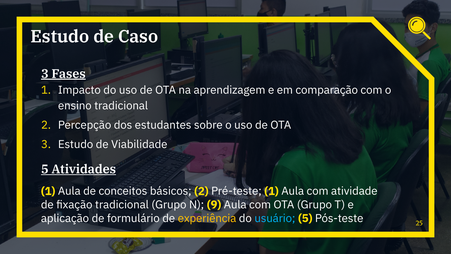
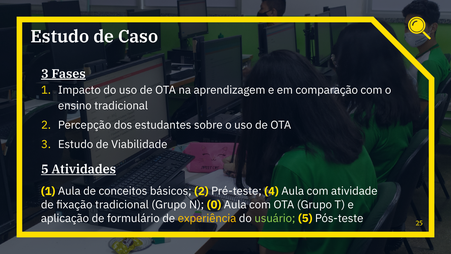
Pré-teste 1: 1 -> 4 (271, 191)
9: 9 -> 0 (214, 205)
usuário colour: light blue -> light green (275, 218)
